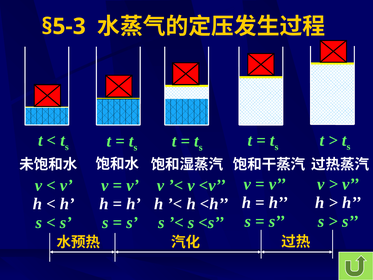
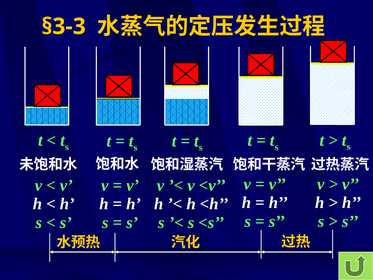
§5-3: §5-3 -> §3-3 (64, 26)
